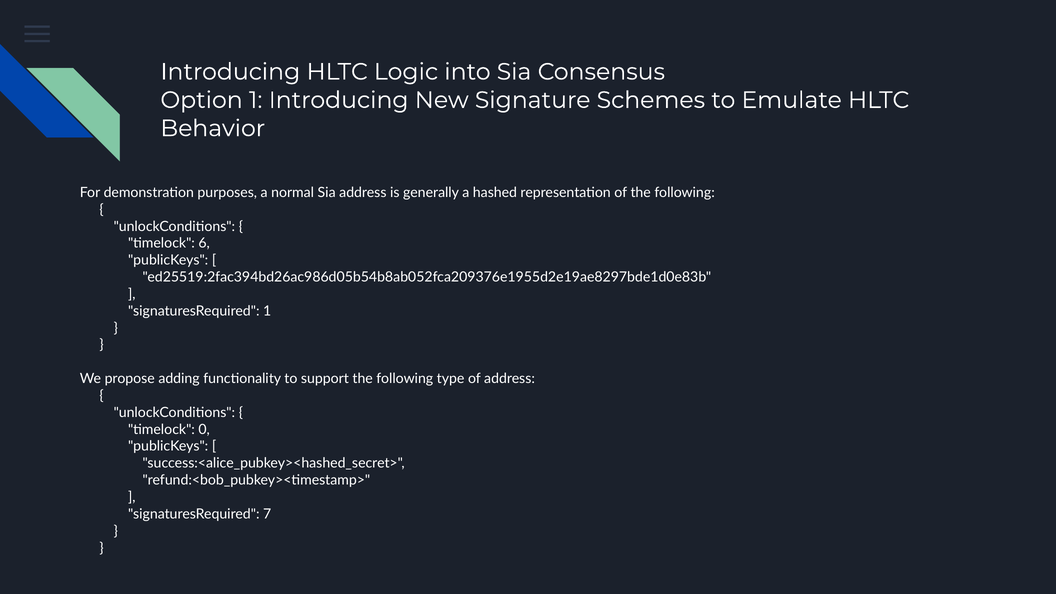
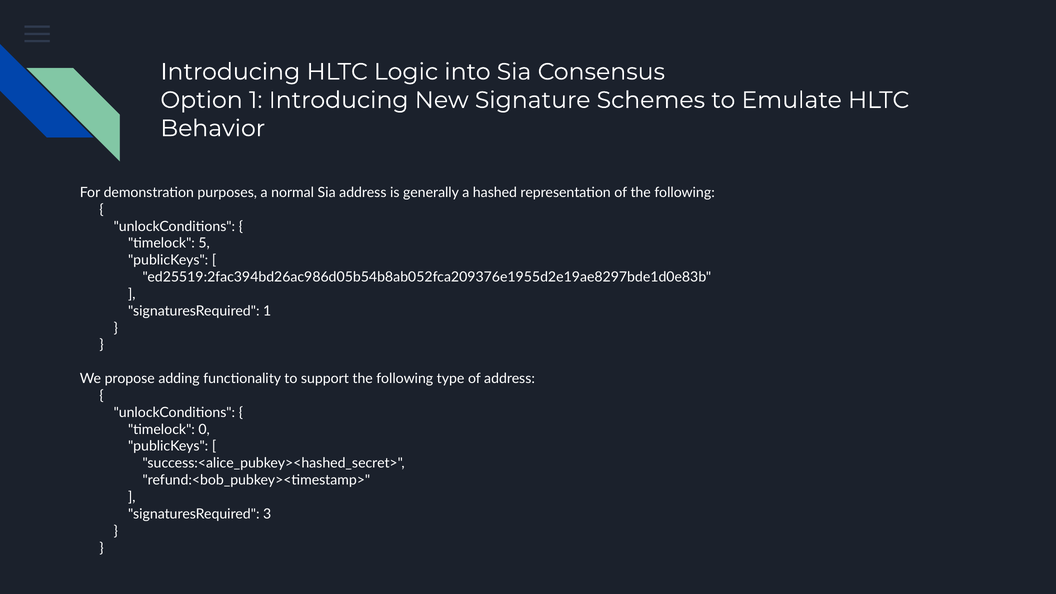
6: 6 -> 5 (204, 243)
7: 7 -> 3 (267, 514)
